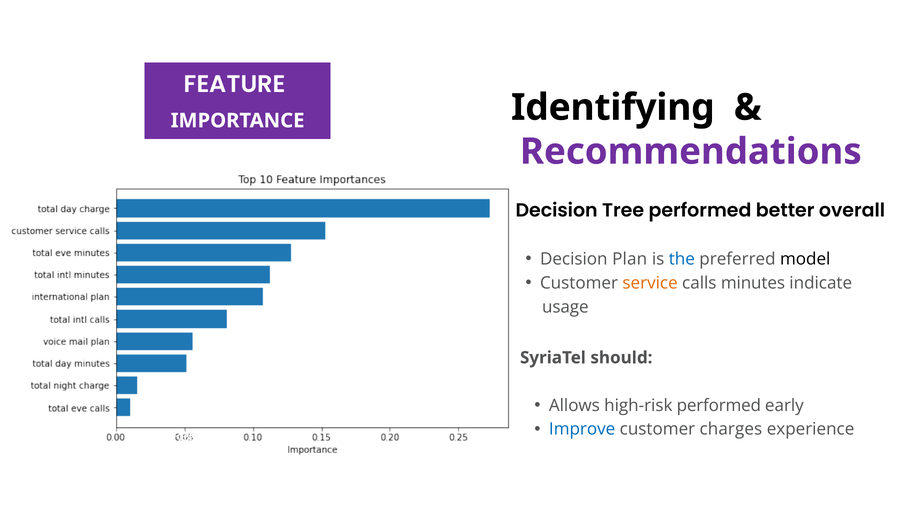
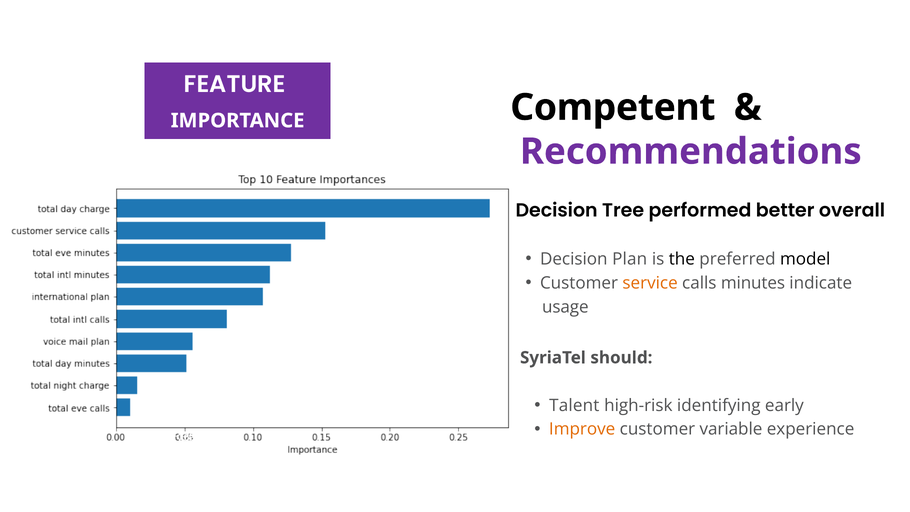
Identifying: Identifying -> Competent (613, 107)
the colour: blue -> black (682, 259)
Allows: Allows -> Talent (574, 405)
high-risk performed: performed -> identifying (719, 405)
Improve colour: blue -> orange (582, 429)
charges: charges -> variable (731, 429)
